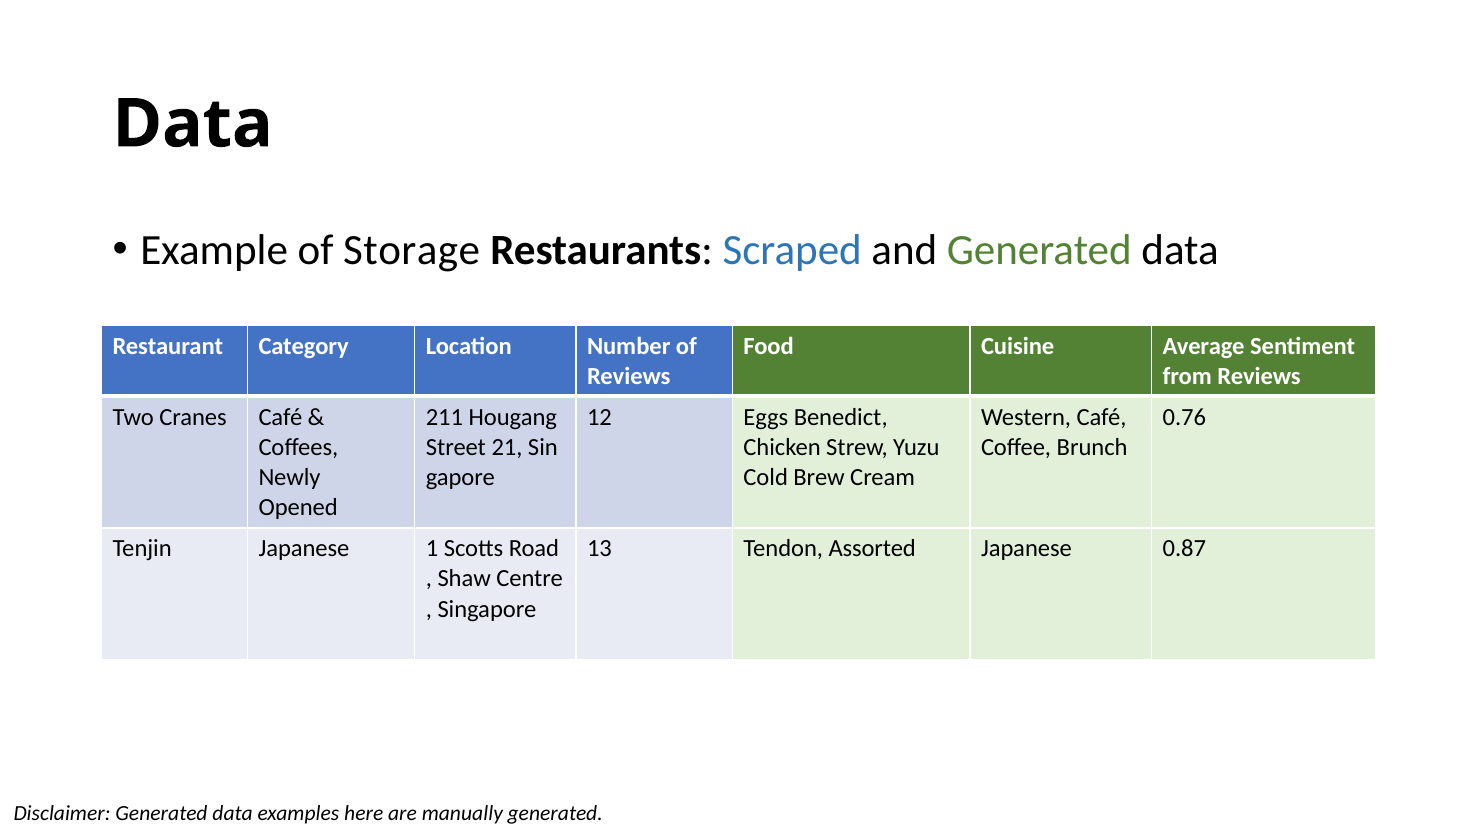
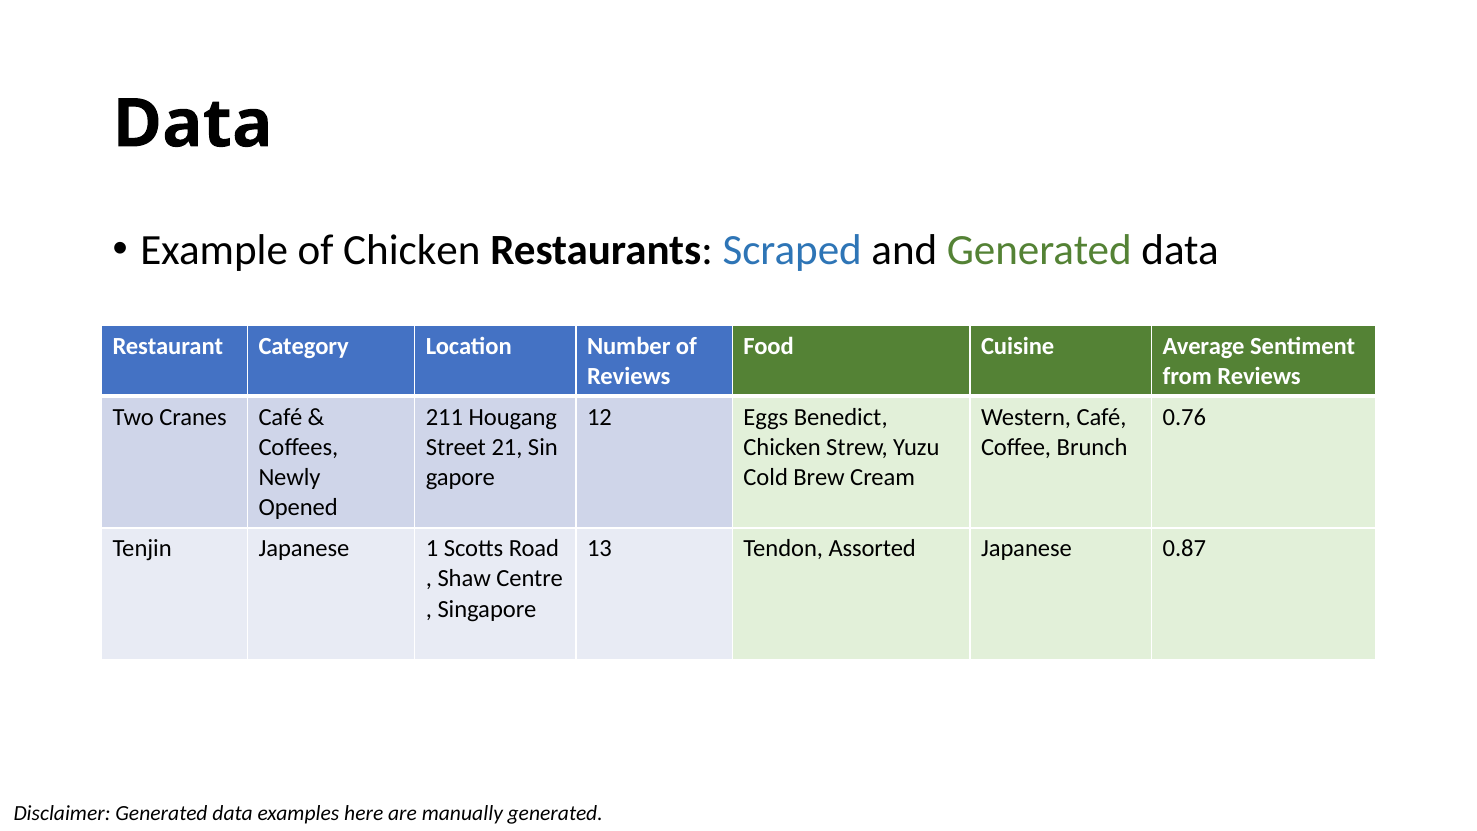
of Storage: Storage -> Chicken (412, 250)
